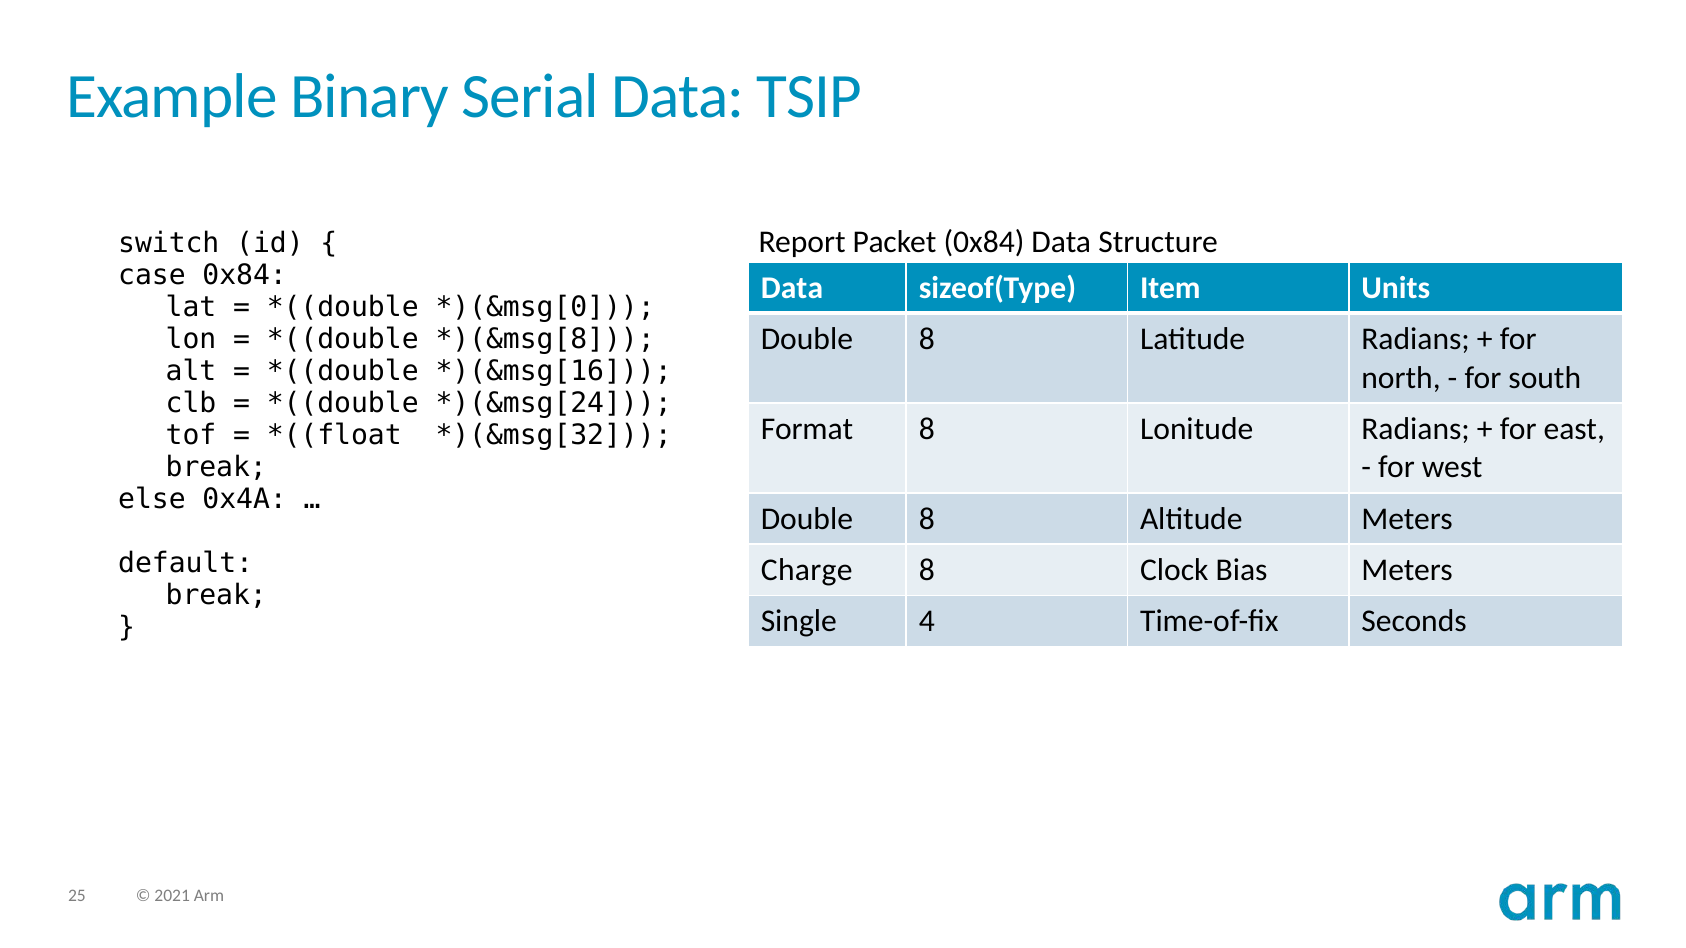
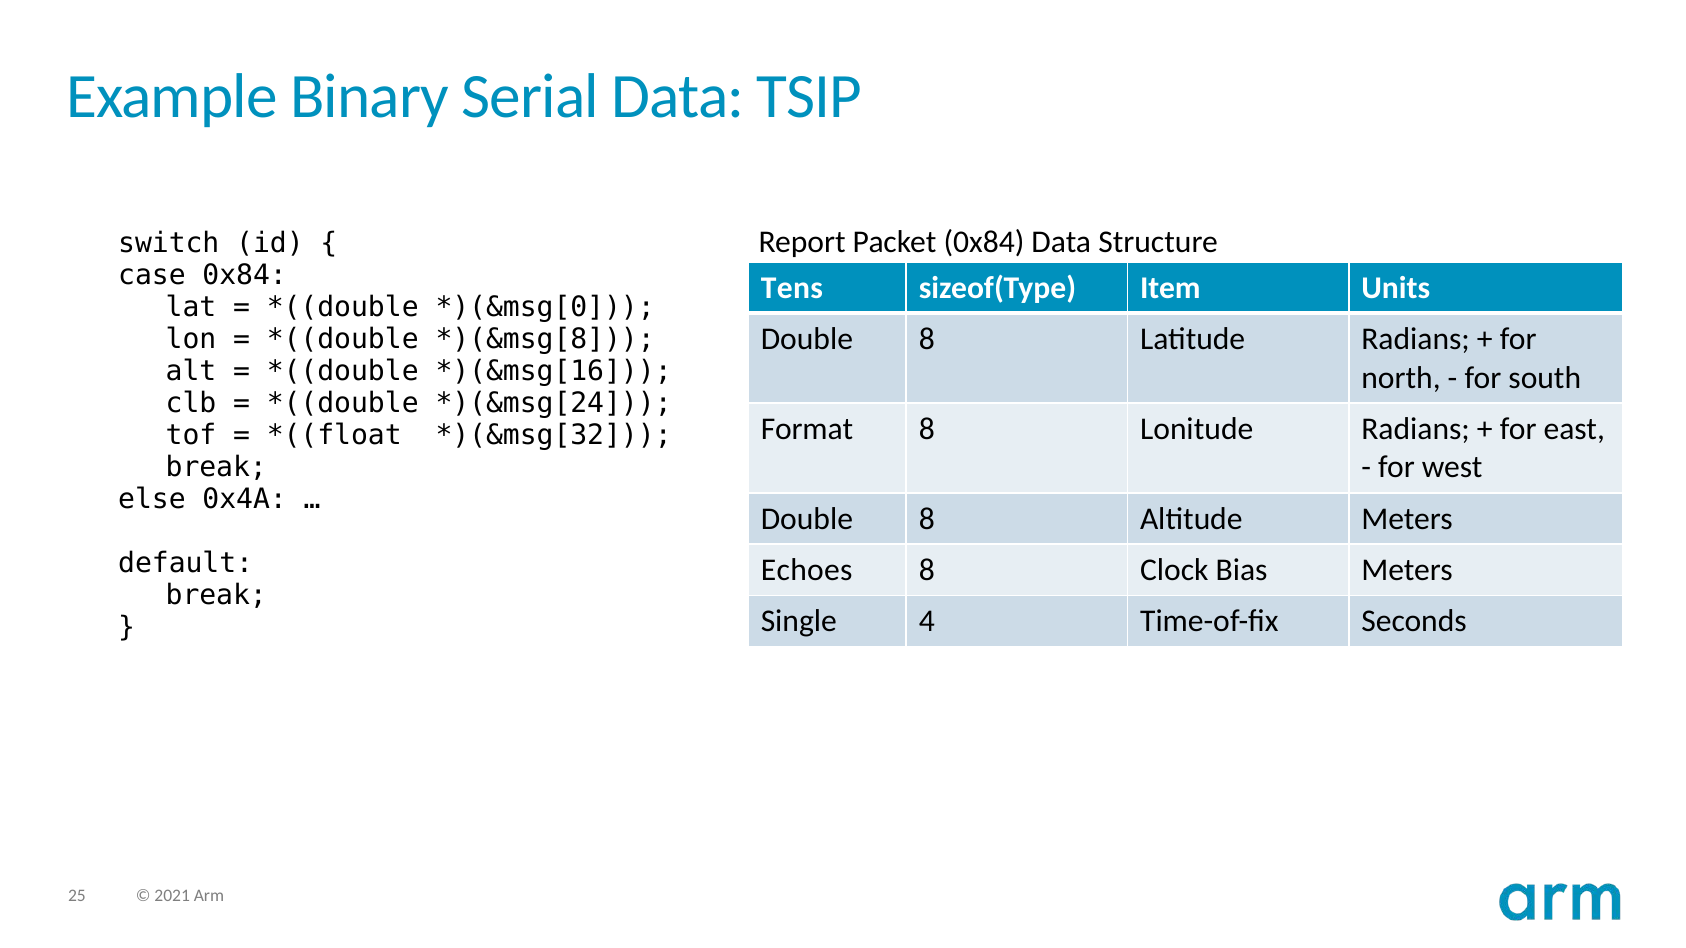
Data: Data -> Tens (792, 288)
Charge: Charge -> Echoes (807, 570)
